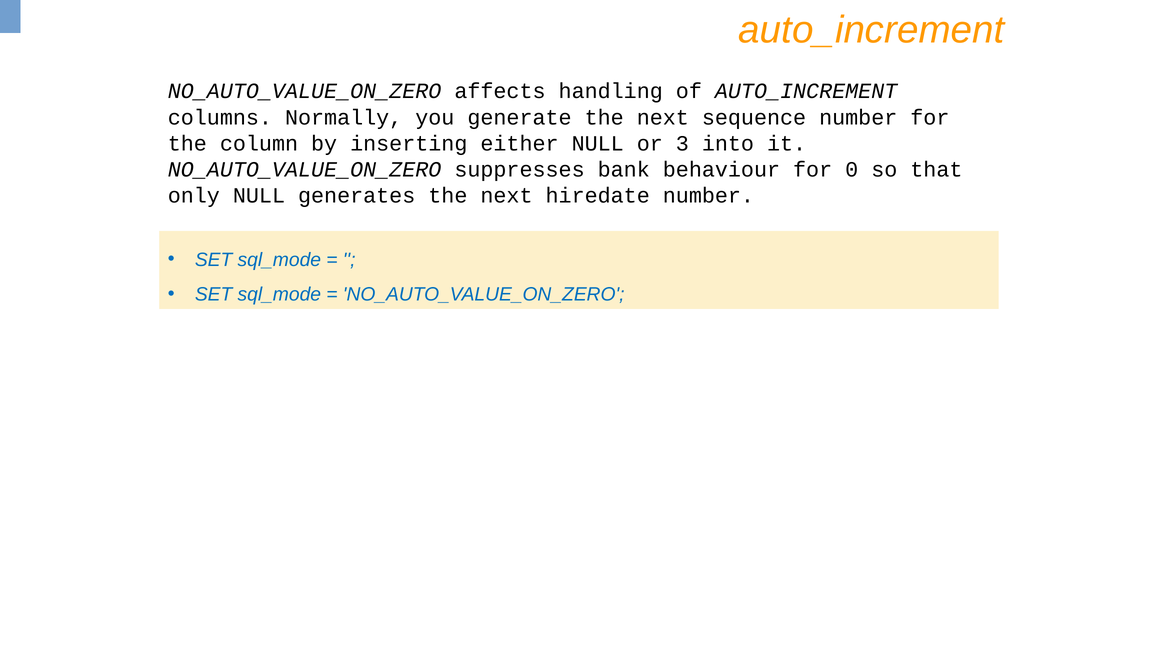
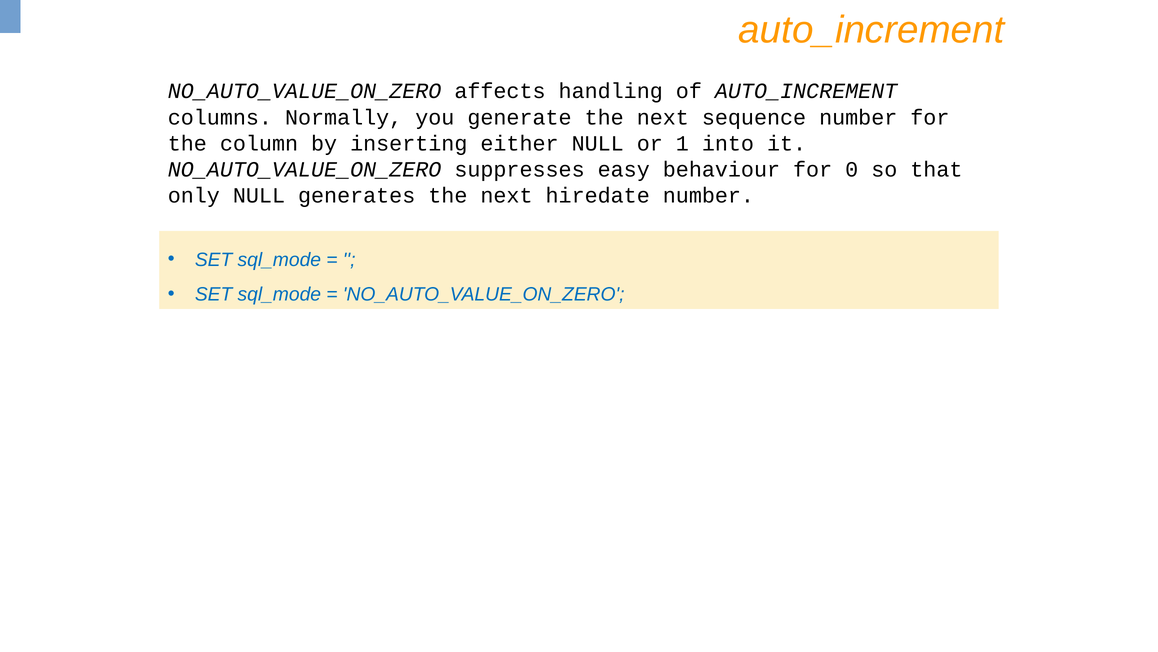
3: 3 -> 1 (682, 143)
bank: bank -> easy (624, 169)
